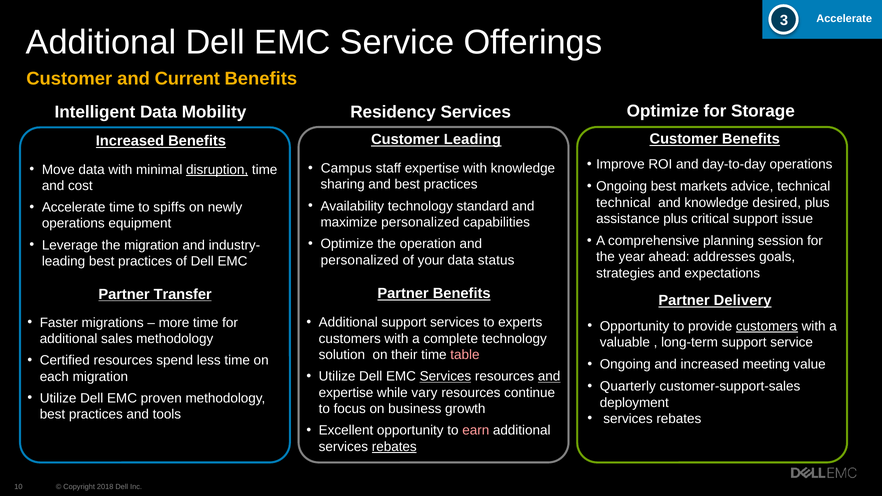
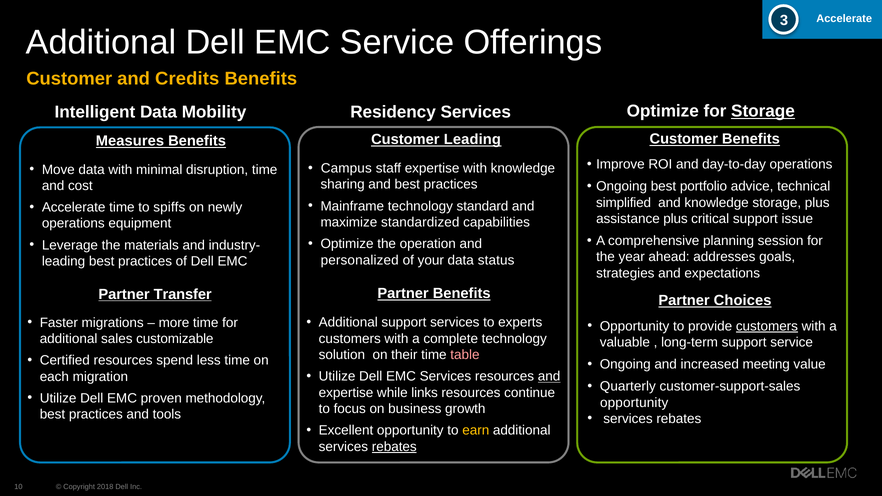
Current: Current -> Credits (187, 78)
Storage underline: none -> present (763, 111)
Increased: Increased -> Measures (130, 141)
disruption underline: present -> none (217, 170)
markets: markets -> portfolio (704, 187)
technical: technical -> simplified (624, 203)
knowledge desired: desired -> storage (777, 203)
Availability: Availability -> Mainframe (352, 206)
maximize personalized: personalized -> standardized (420, 222)
the migration: migration -> materials (151, 245)
Delivery: Delivery -> Choices (743, 301)
sales methodology: methodology -> customizable (175, 339)
Services underline: present -> none (445, 377)
vary: vary -> links (425, 393)
deployment: deployment -> opportunity (634, 403)
earn colour: pink -> yellow (476, 431)
